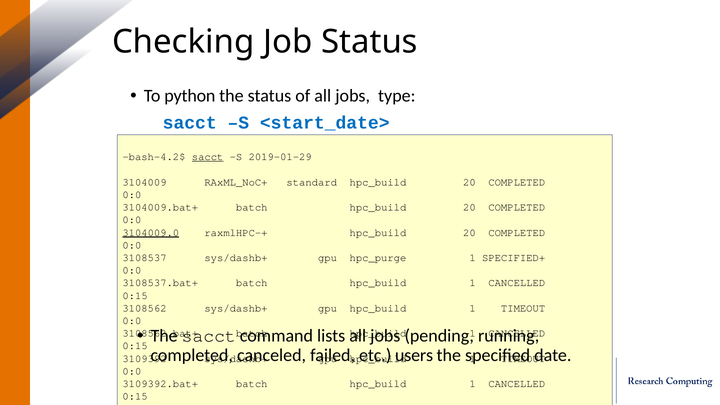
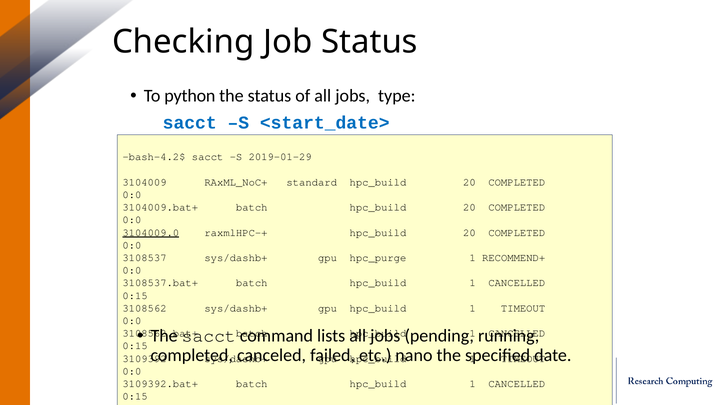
sacct underline: present -> none (208, 157)
SPECIFIED+: SPECIFIED+ -> RECOMMEND+ (514, 258)
users: users -> nano (414, 355)
